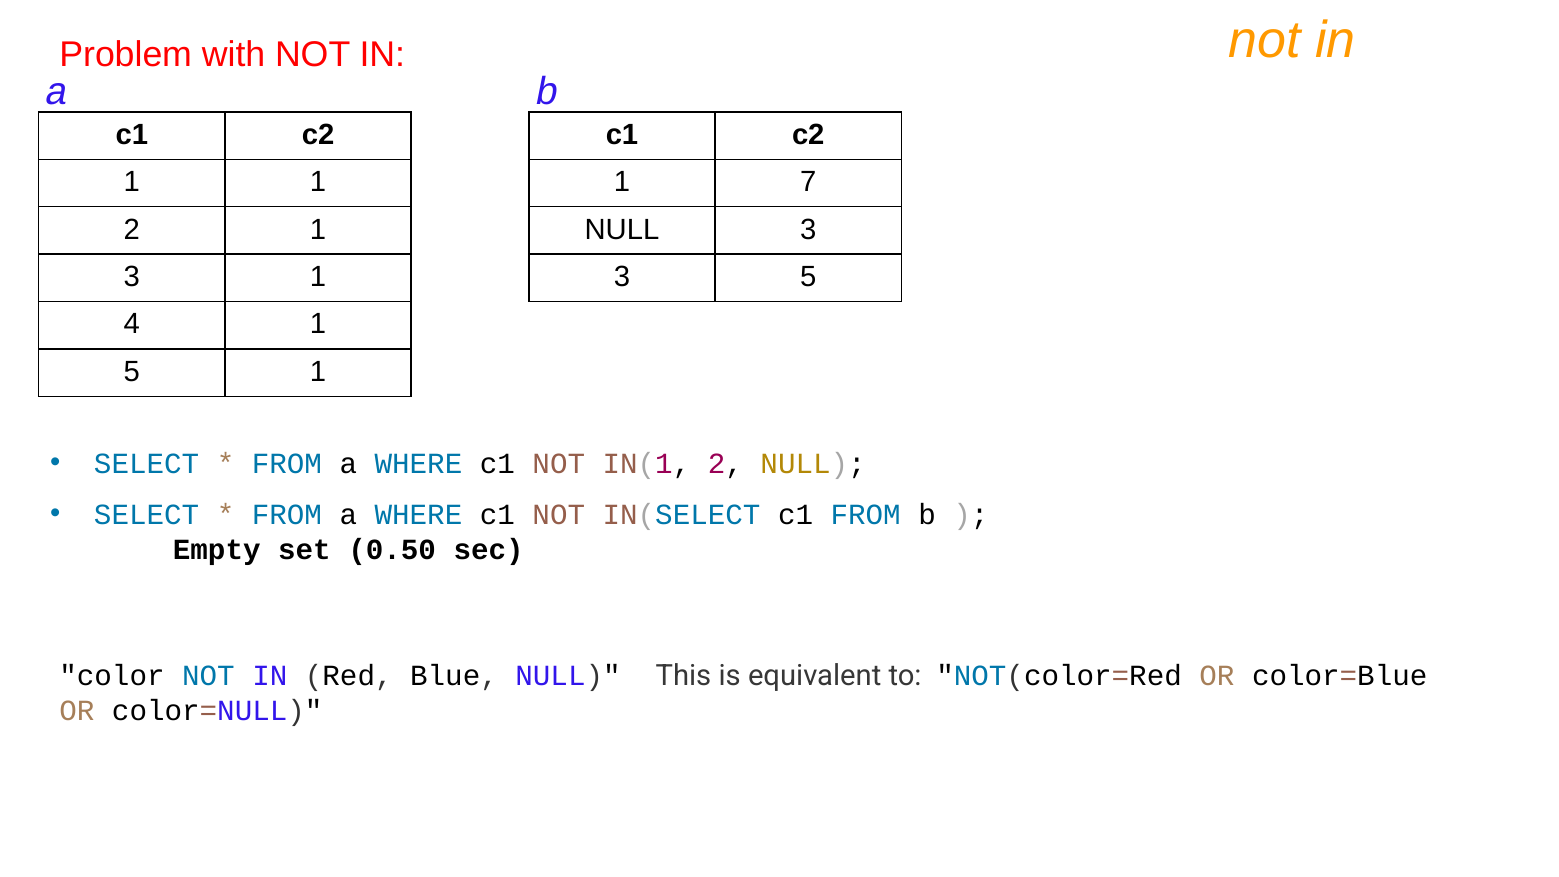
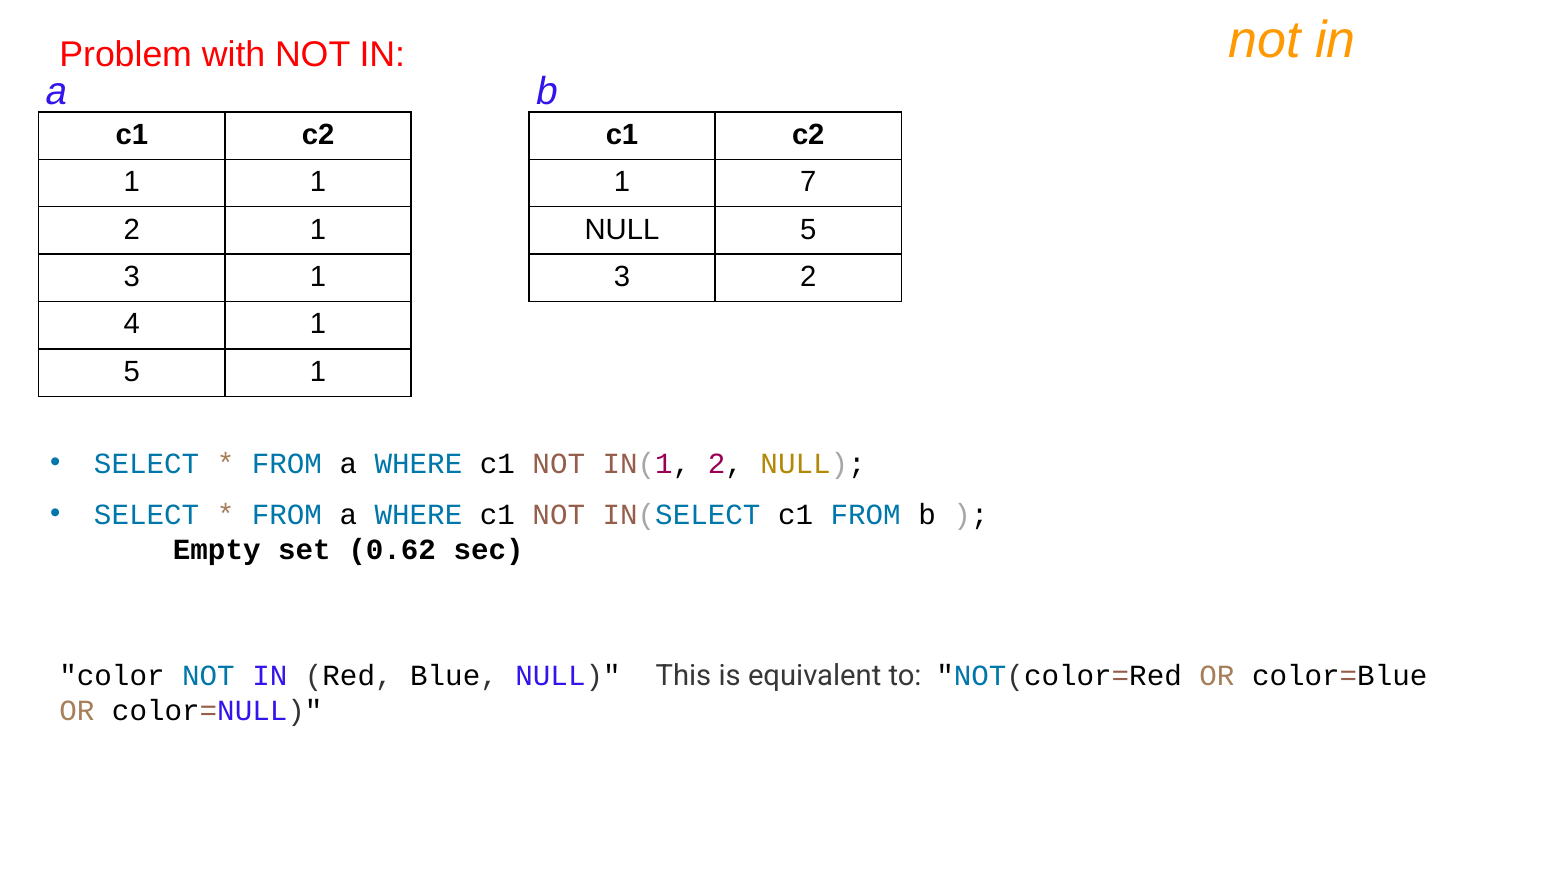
NULL 3: 3 -> 5 (808, 229)
3 5: 5 -> 2 (808, 277)
0.50: 0.50 -> 0.62 (392, 549)
